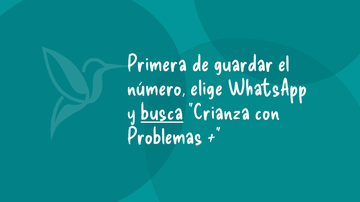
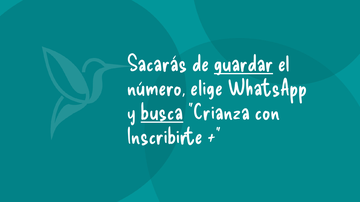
Primera: Primera -> Sacarás (157, 64)
guardar underline: none -> present (244, 64)
Problemas: Problemas -> Inscribirte (165, 137)
